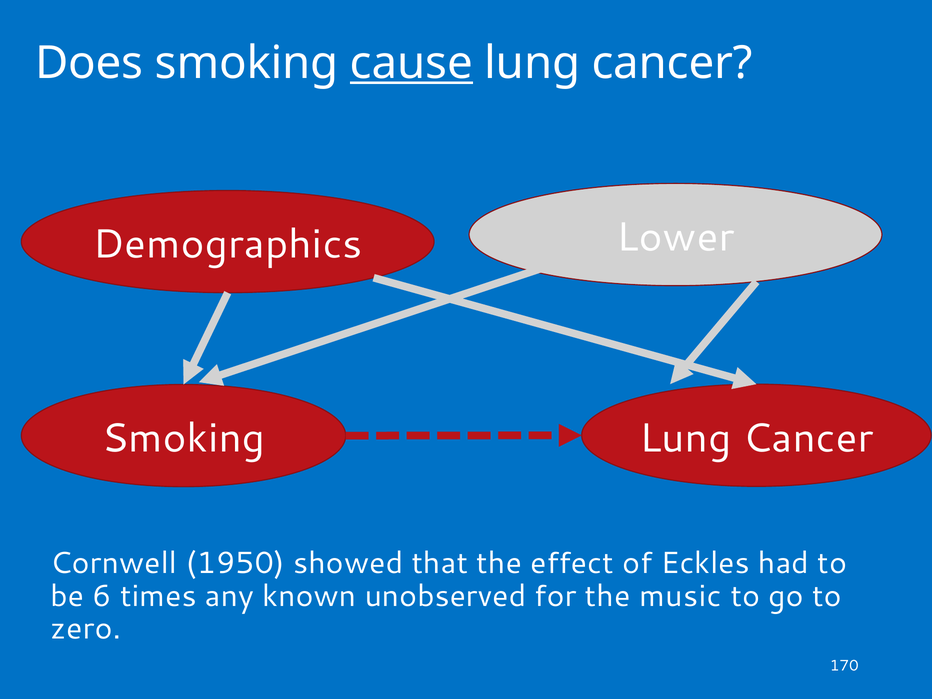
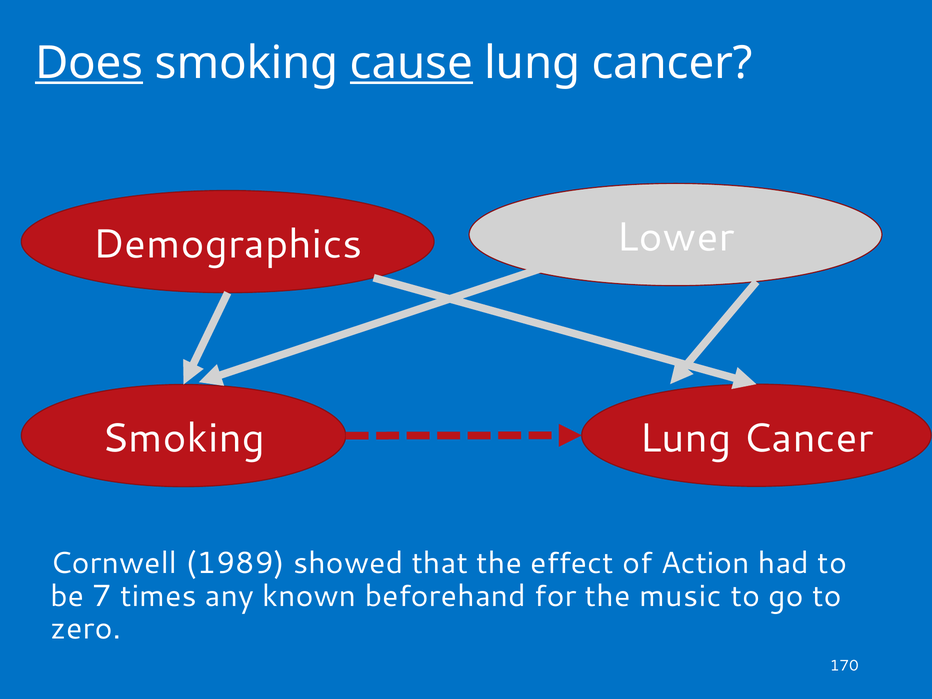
Does underline: none -> present (89, 63)
1950: 1950 -> 1989 (235, 563)
Eckles: Eckles -> Action (705, 563)
6: 6 -> 7 (102, 596)
unobserved: unobserved -> beforehand (445, 596)
